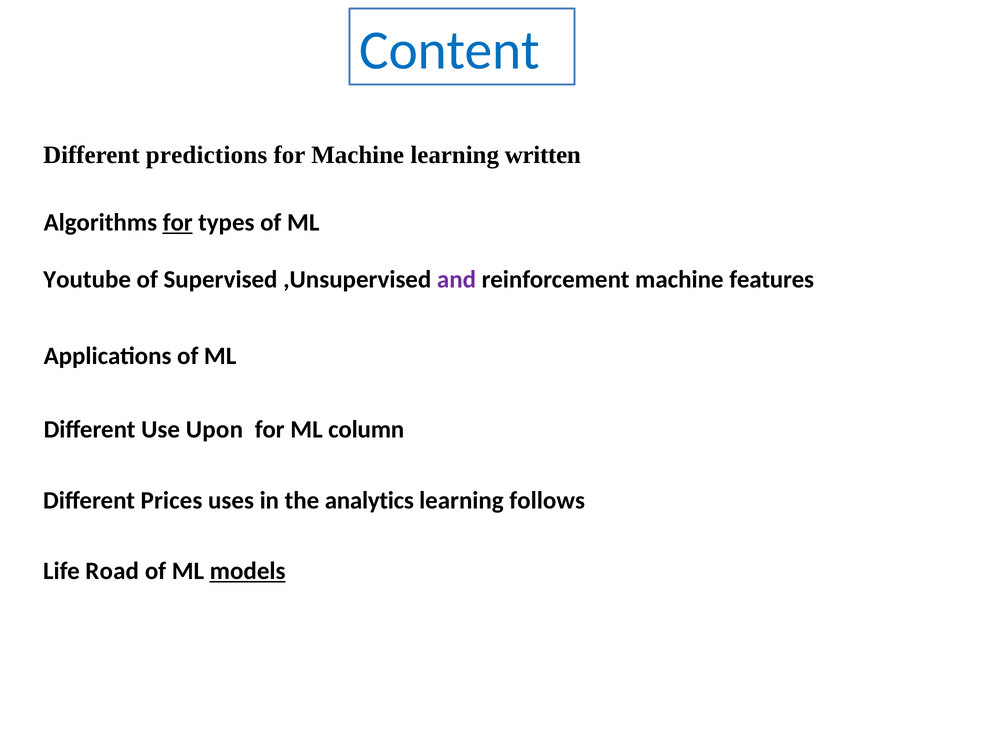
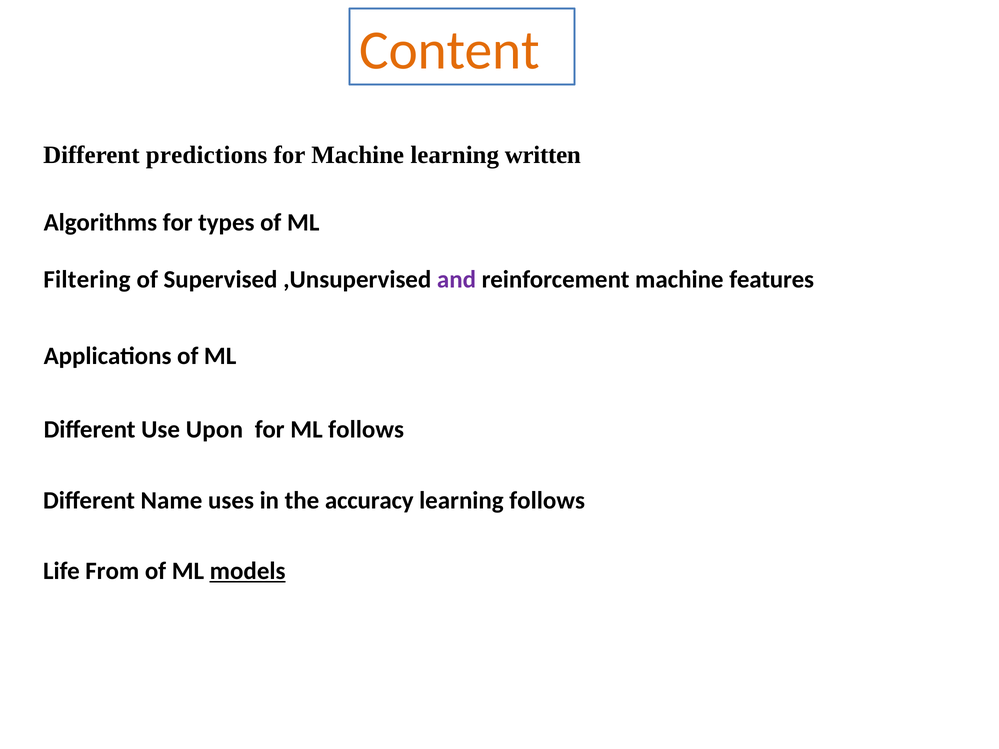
Content colour: blue -> orange (450, 50)
for underline: present -> none (178, 223)
Youtube: Youtube -> Filtering (87, 280)
ML column: column -> follows (366, 430)
Prices: Prices -> Name (172, 501)
analytics: analytics -> accuracy (369, 501)
Road: Road -> From (112, 571)
